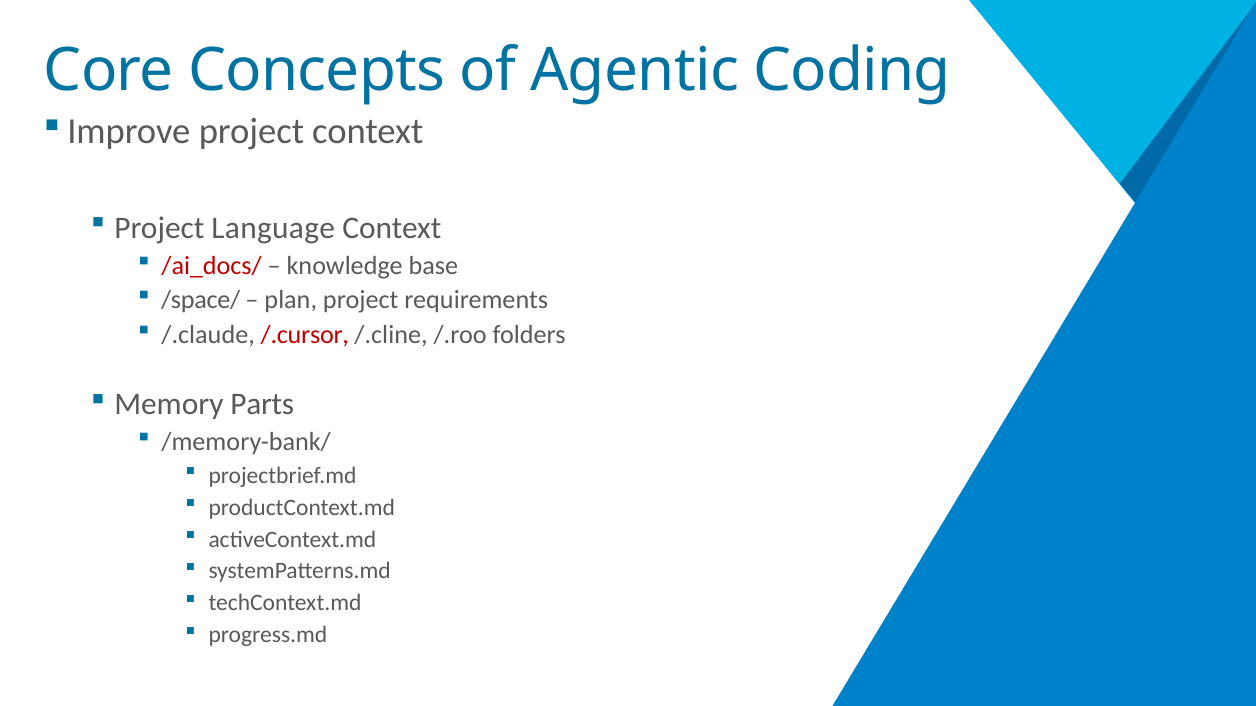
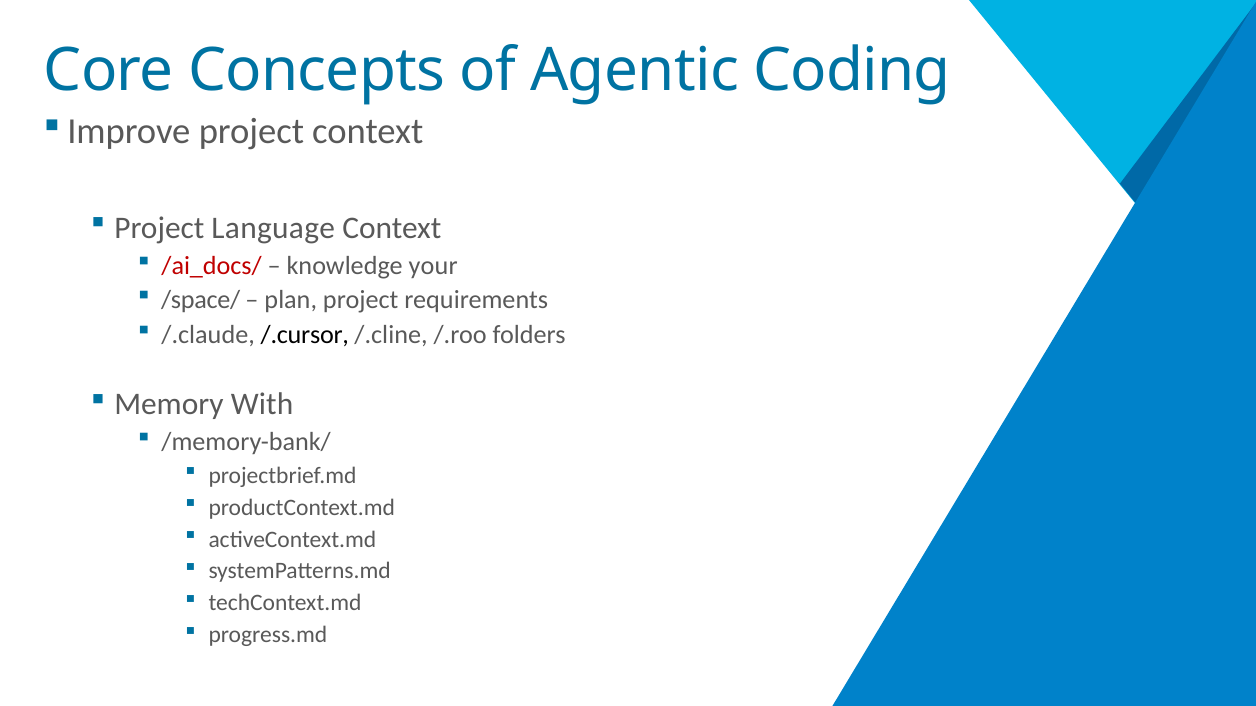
base: base -> your (433, 266)
/.cursor colour: red -> black (305, 335)
Parts: Parts -> With (262, 405)
